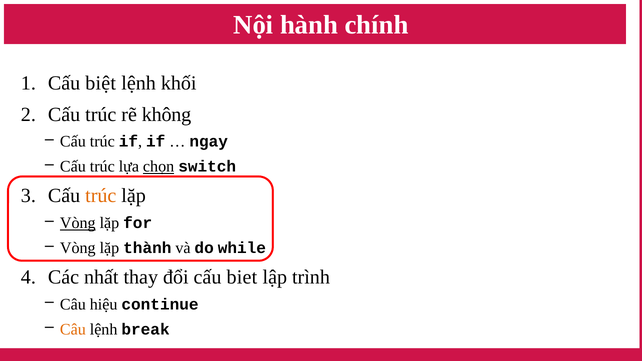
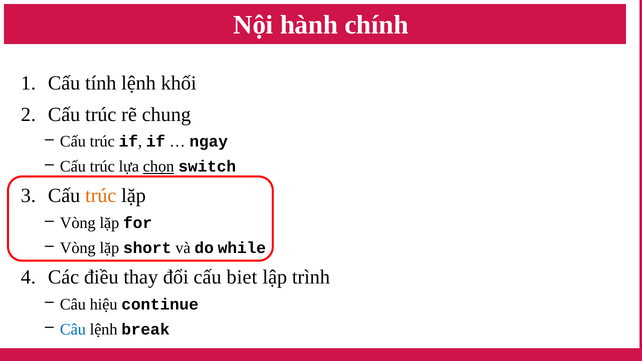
biệt: biệt -> tính (101, 83)
không: không -> chung (166, 115)
Vòng underline: present -> none (78, 223)
thành: thành -> short (147, 248)
nhất: nhất -> điều (101, 277)
Câu colour: orange -> blue (73, 329)
